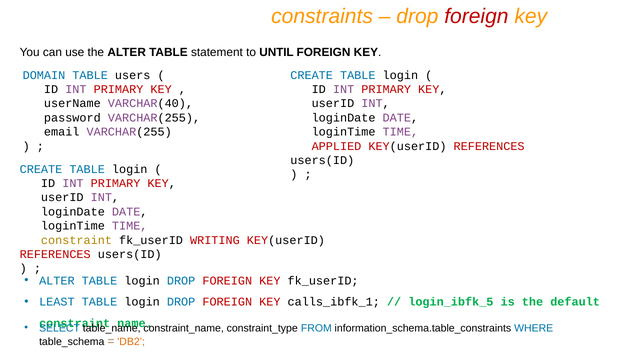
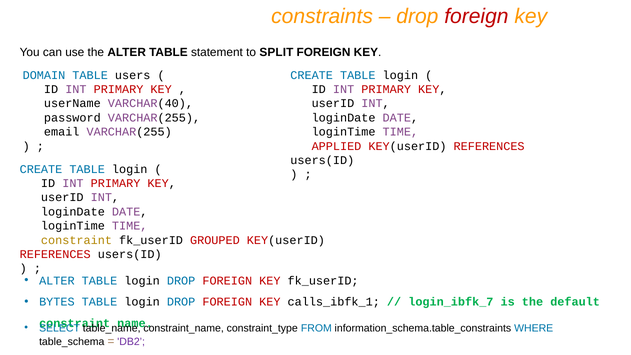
UNTIL: UNTIL -> SPLIT (276, 53)
WRITING: WRITING -> GROUPED (215, 240)
LEAST: LEAST -> BYTES (57, 302)
login_ibfk_5: login_ibfk_5 -> login_ibfk_7 (451, 302)
DB2 colour: orange -> purple (131, 342)
